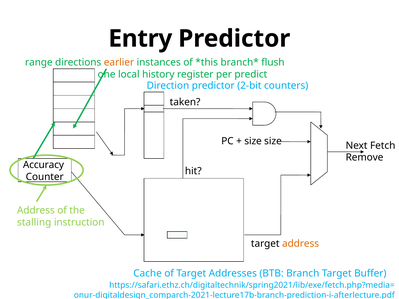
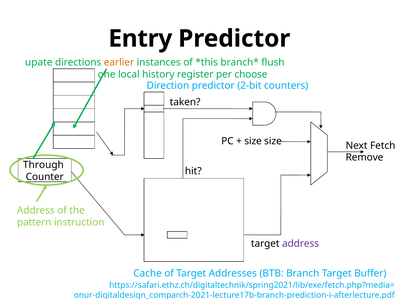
range: range -> upate (39, 62)
predict: predict -> choose (251, 74)
Accuracy: Accuracy -> Through (43, 165)
stalling: stalling -> pattern (34, 222)
address colour: orange -> purple (301, 244)
